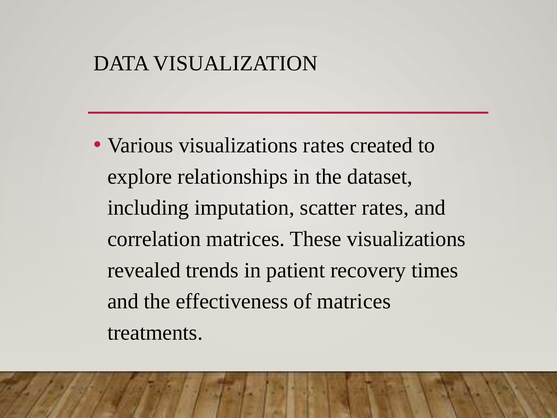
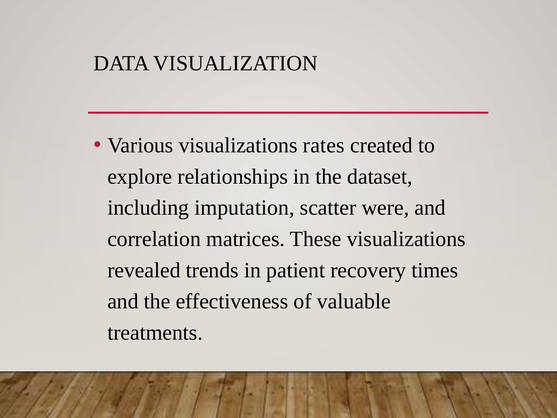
scatter rates: rates -> were (385, 208)
of matrices: matrices -> valuable (354, 301)
